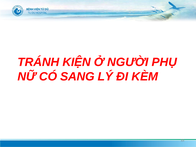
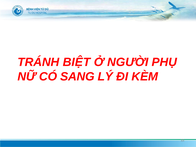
KIỆN: KIỆN -> BIỆT (77, 62)
